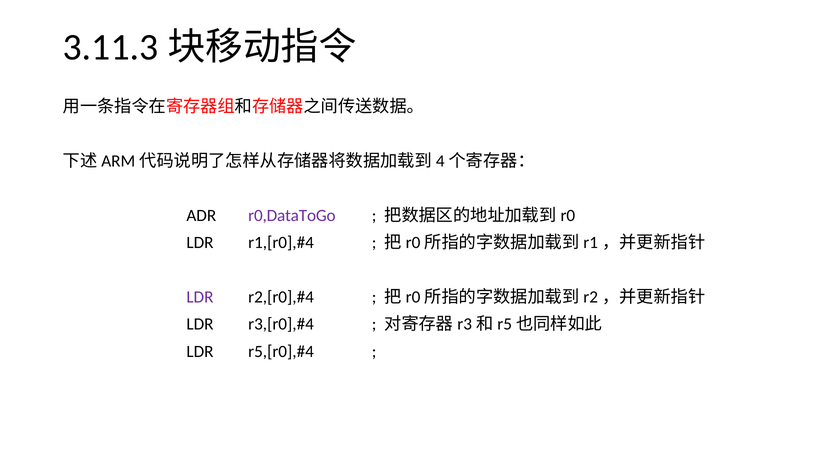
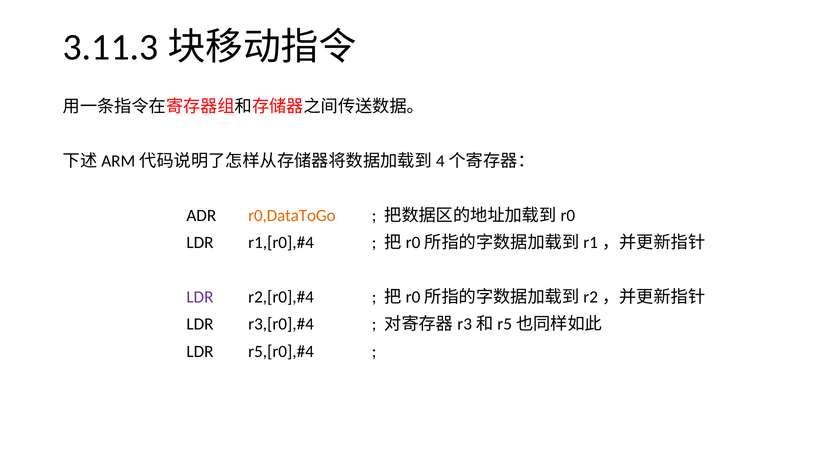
r0,DataToGo colour: purple -> orange (292, 215)
